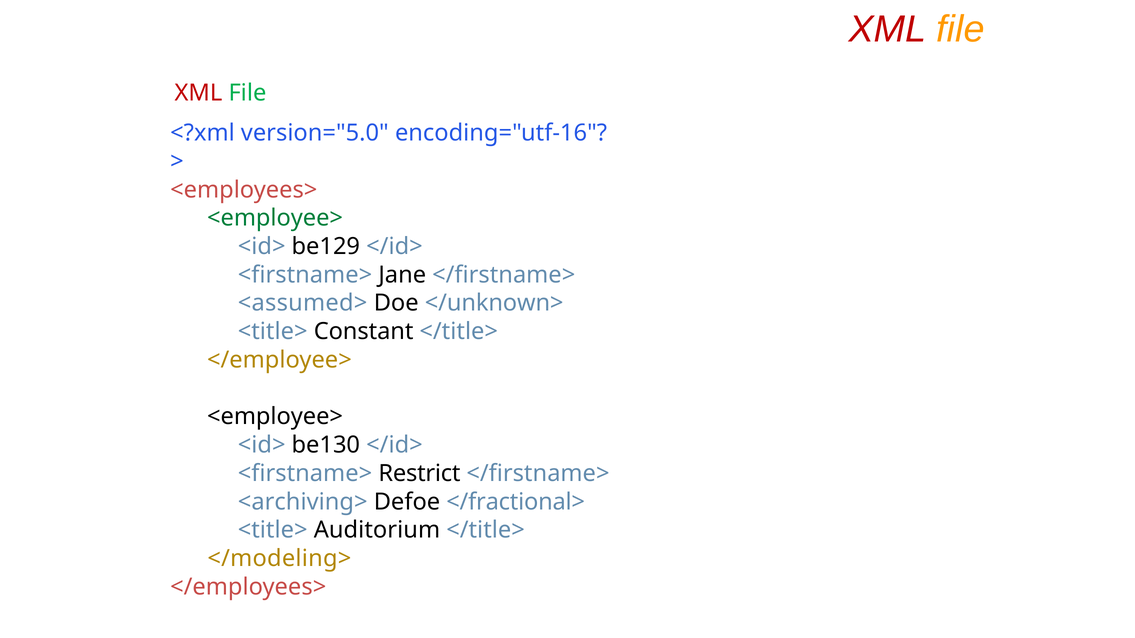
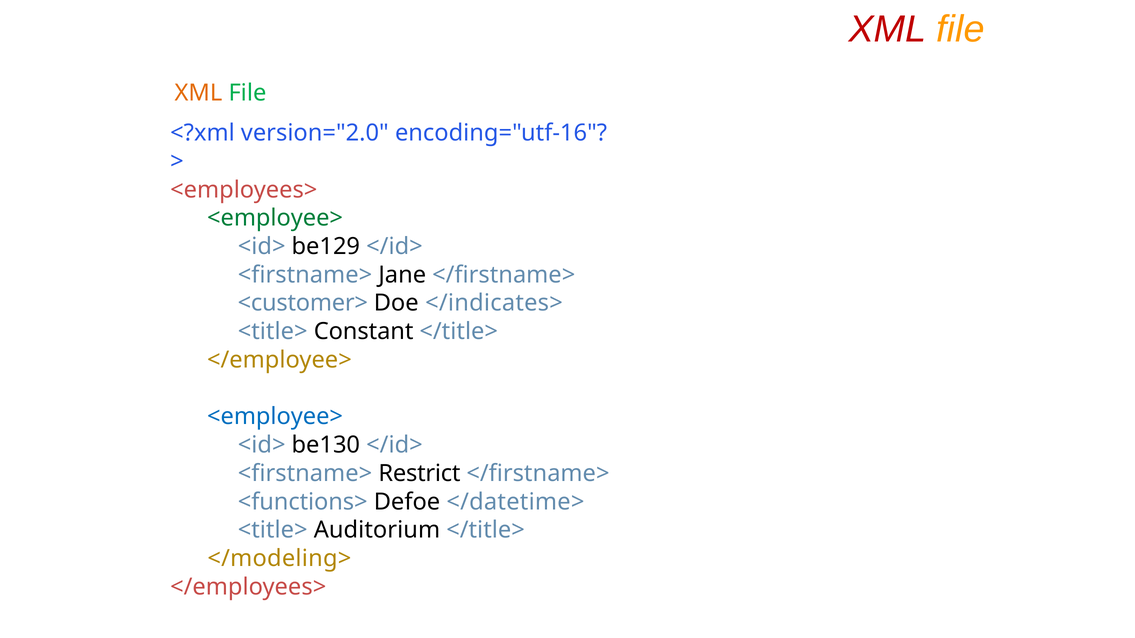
XML colour: red -> orange (198, 93)
version="5.0: version="5.0 -> version="2.0 (315, 133)
<assumed>: <assumed> -> <customer> (303, 303)
</unknown>: </unknown> -> </indicates> (494, 303)
<employee> colour: black -> blue (275, 417)
<archiving>: <archiving> -> <functions> (303, 502)
</fractional>: </fractional> -> </datetime> (515, 502)
